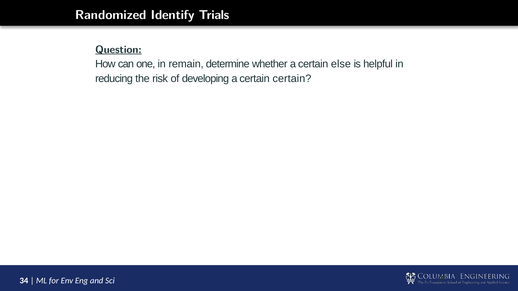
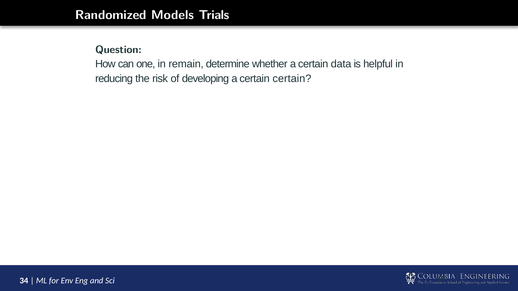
Identify: Identify -> Models (173, 15)
Question underline: present -> none (118, 50)
else: else -> data (341, 64)
